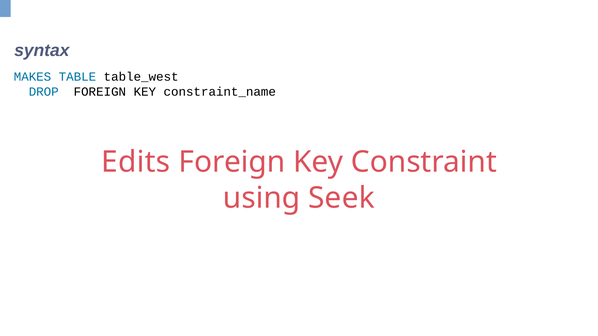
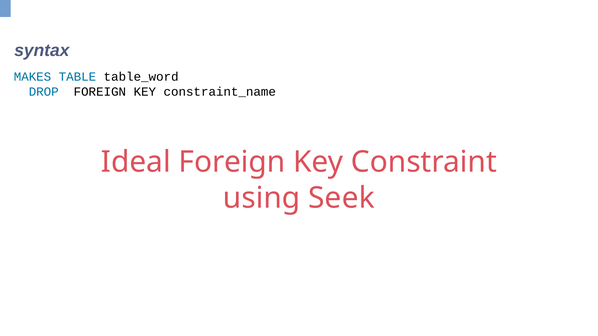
table_west: table_west -> table_word (141, 77)
Edits: Edits -> Ideal (136, 162)
